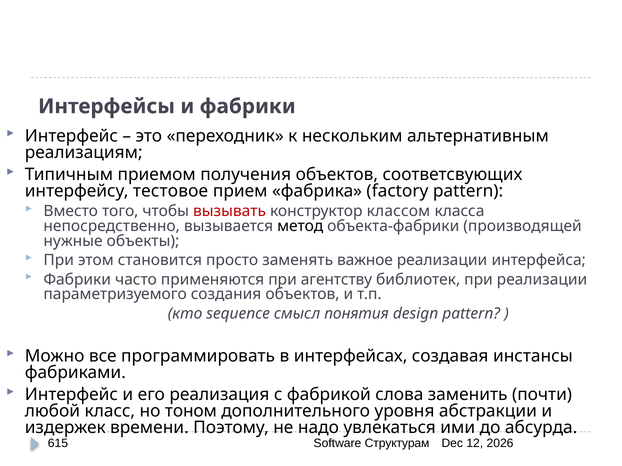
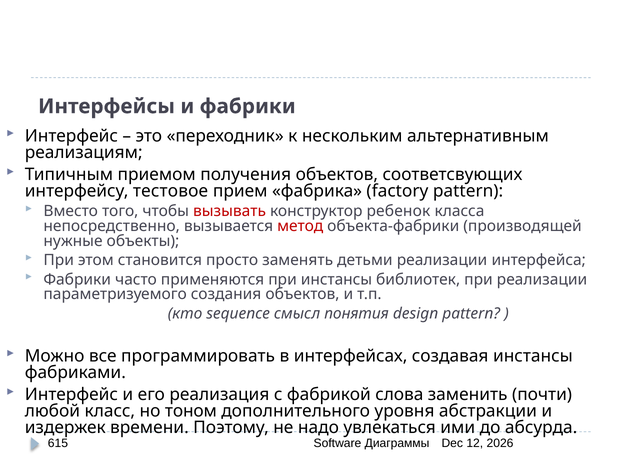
классом: классом -> ребенок (398, 211)
метод colour: black -> red (300, 226)
важное: важное -> детьми (365, 260)
при агентству: агентству -> инстансы (336, 280)
Структурам: Структурам -> Диаграммы (397, 444)
